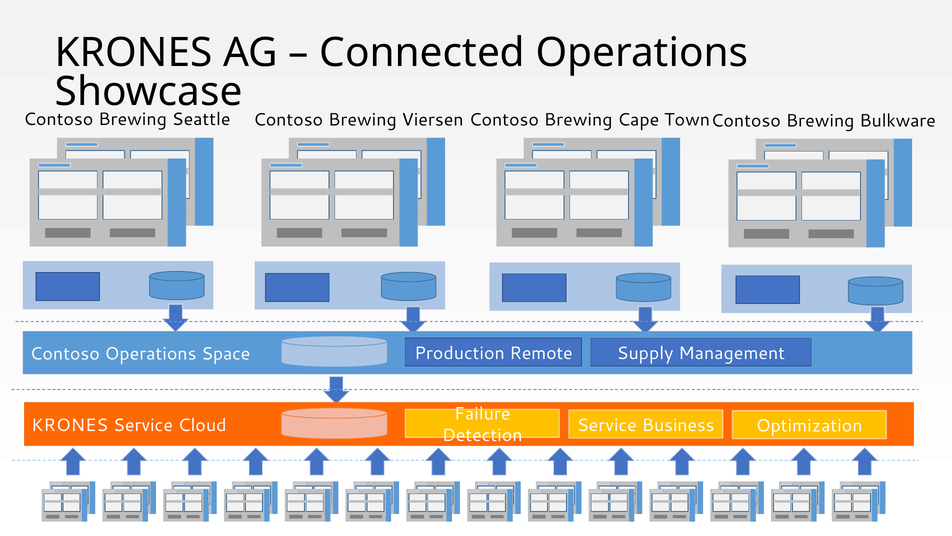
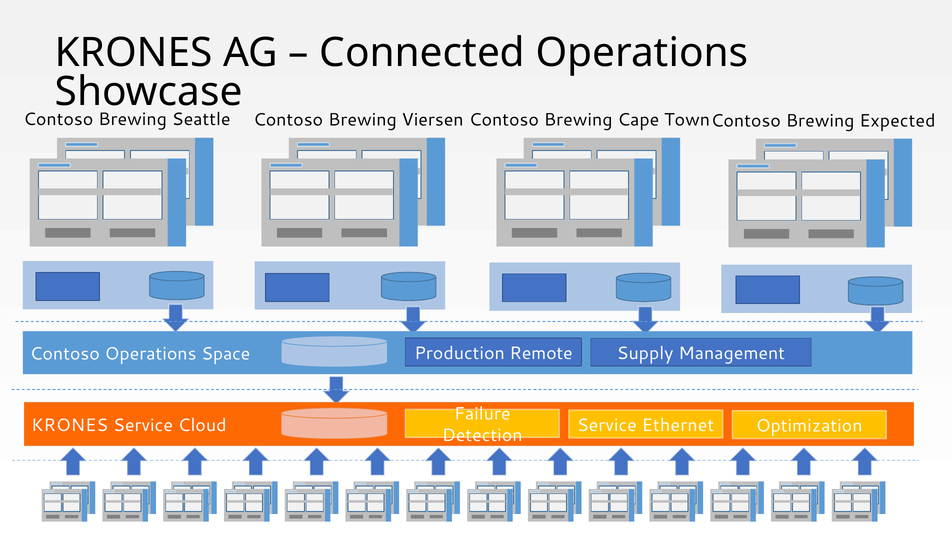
Bulkware: Bulkware -> Expected (897, 121)
Business: Business -> Ethernet (678, 425)
